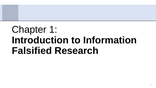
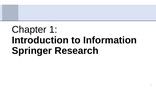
Falsified: Falsified -> Springer (32, 51)
